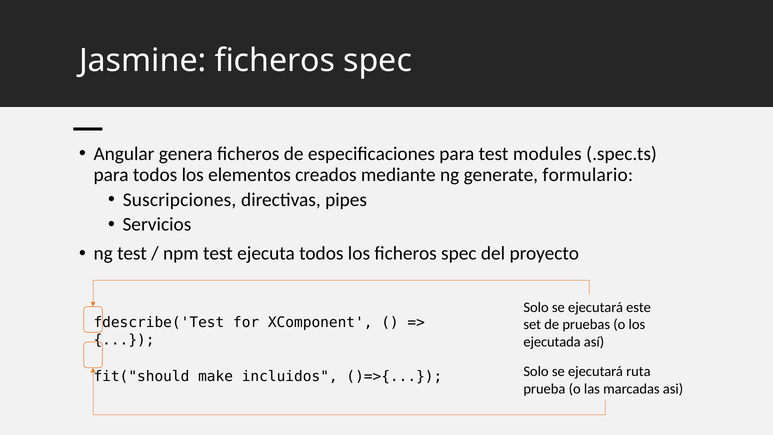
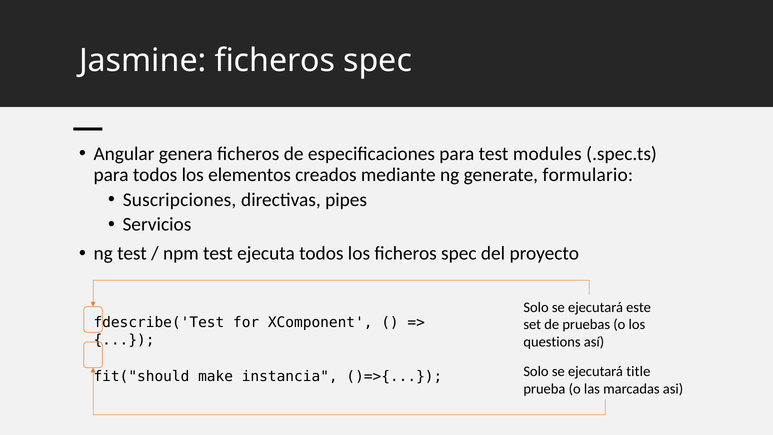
ejecutada: ejecutada -> questions (552, 342)
ruta: ruta -> title (638, 371)
incluidos: incluidos -> instancia (290, 377)
